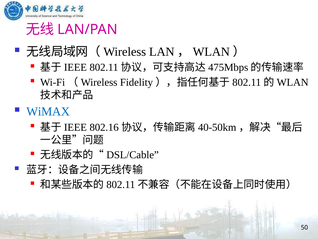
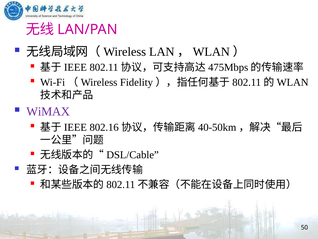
WiMAX colour: blue -> purple (48, 111)
